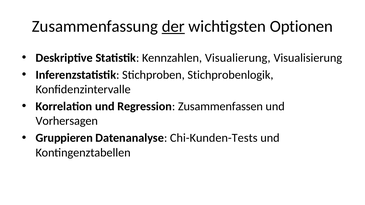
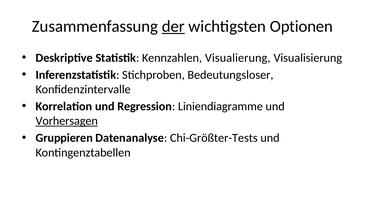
Stichprobenlogik: Stichprobenlogik -> Bedeutungsloser (230, 75)
Zusammenfassen: Zusammenfassen -> Liniendiagramme (220, 107)
Vorhersagen underline: none -> present (67, 121)
Chi-Kunden-Tests: Chi-Kunden-Tests -> Chi-Größter-Tests (214, 138)
